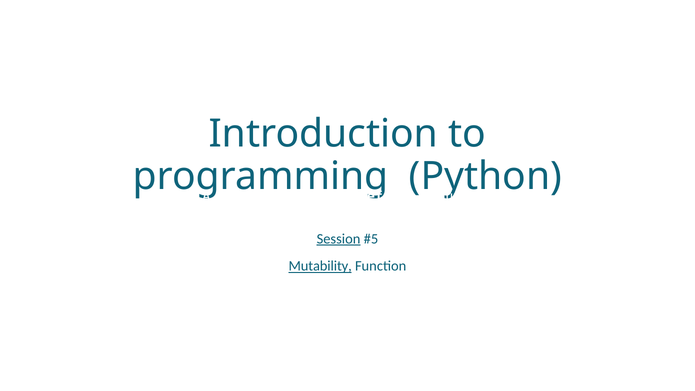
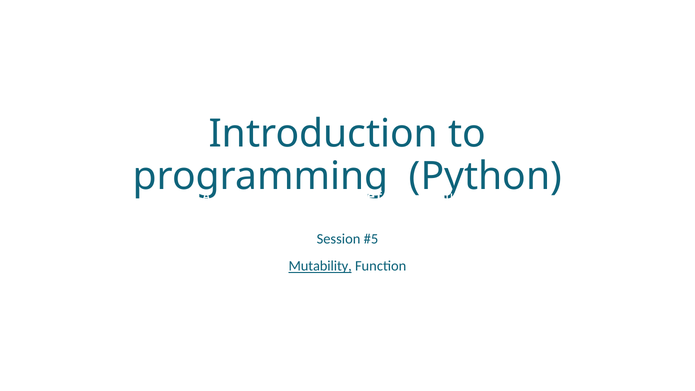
Session underline: present -> none (339, 239)
